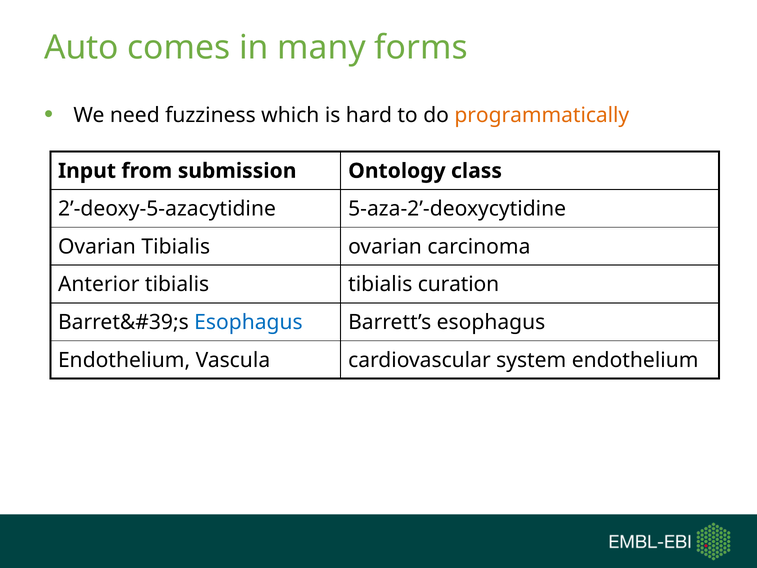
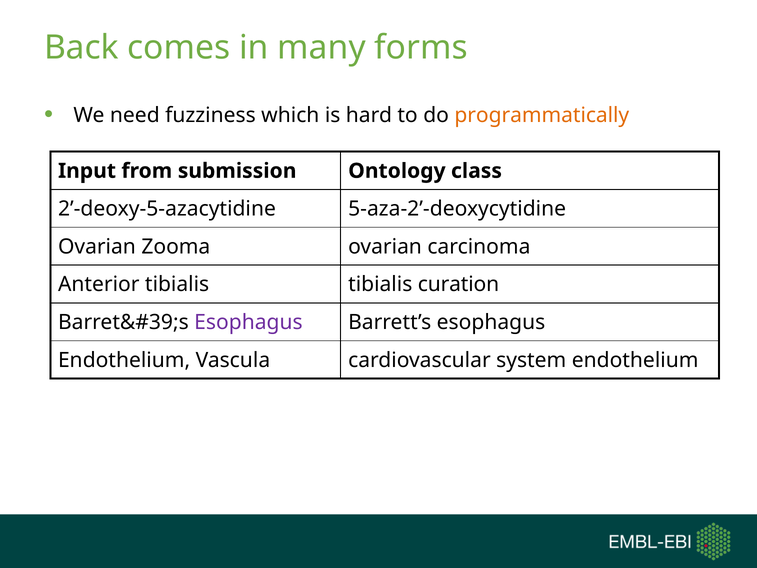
Auto: Auto -> Back (81, 48)
Ovarian Tibialis: Tibialis -> Zooma (176, 247)
Esophagus colour: blue -> purple (248, 322)
